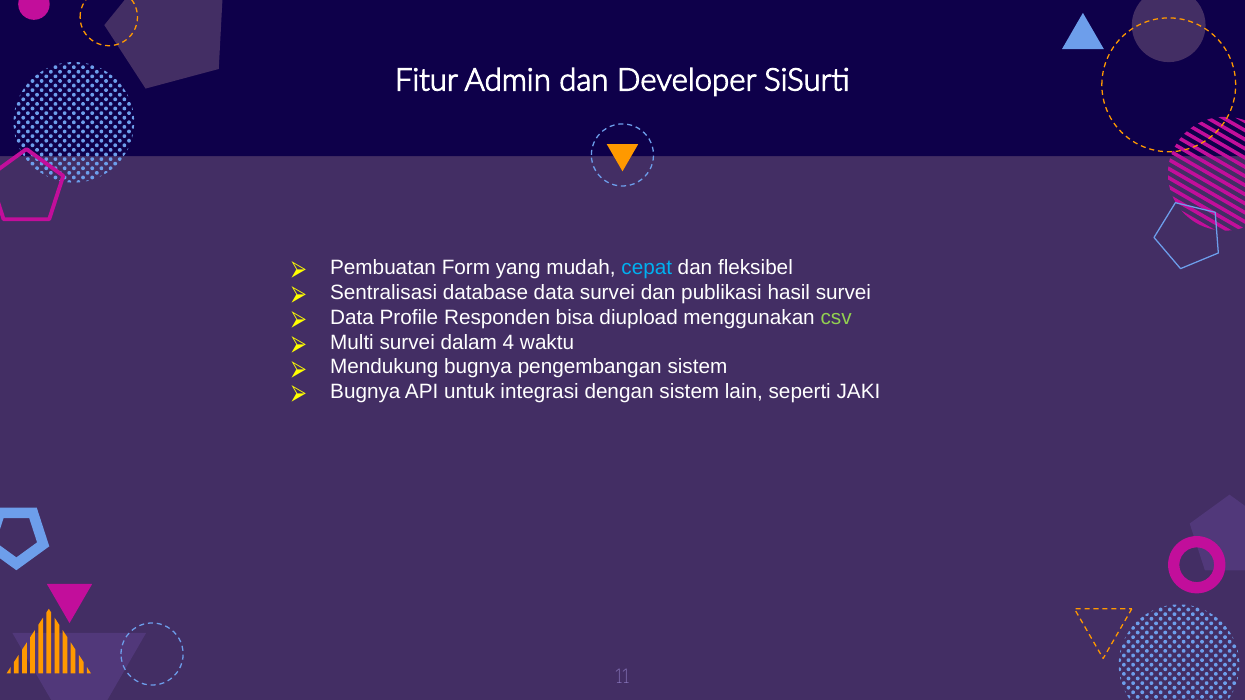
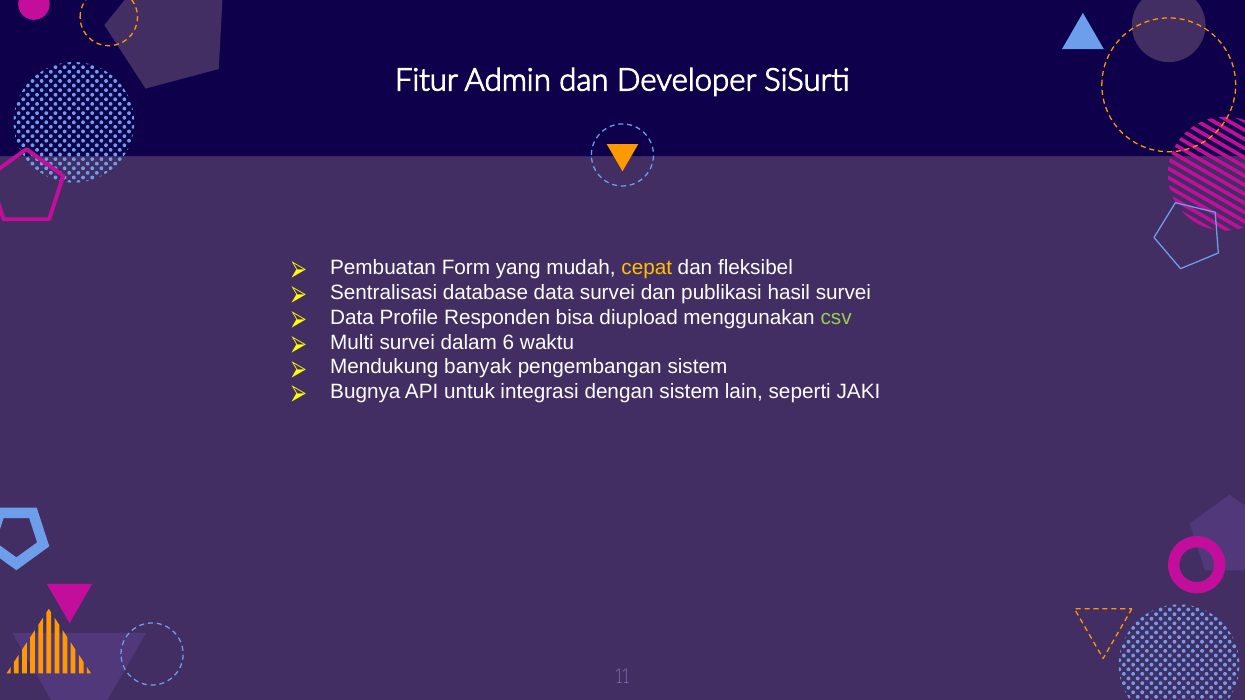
cepat colour: light blue -> yellow (647, 268)
4: 4 -> 6 (508, 342)
Mendukung bugnya: bugnya -> banyak (478, 367)
